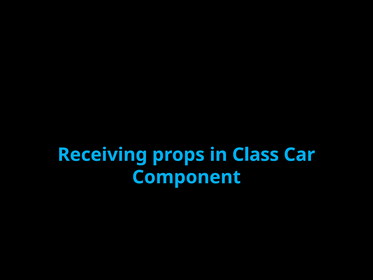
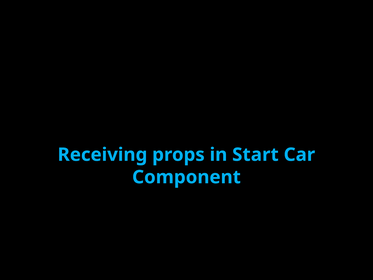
Class: Class -> Start (255, 155)
